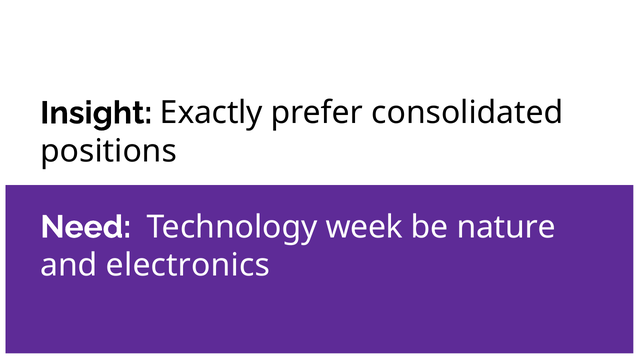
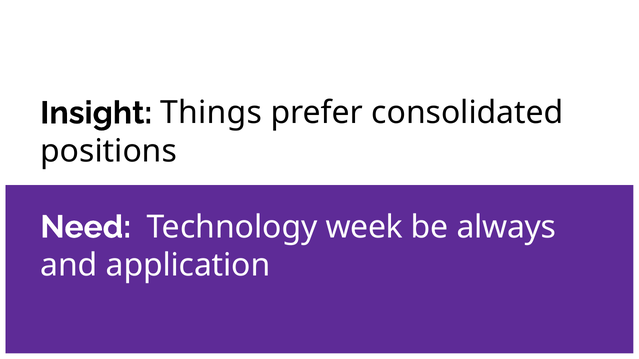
Exactly: Exactly -> Things (211, 113)
nature: nature -> always (506, 227)
electronics: electronics -> application (188, 266)
